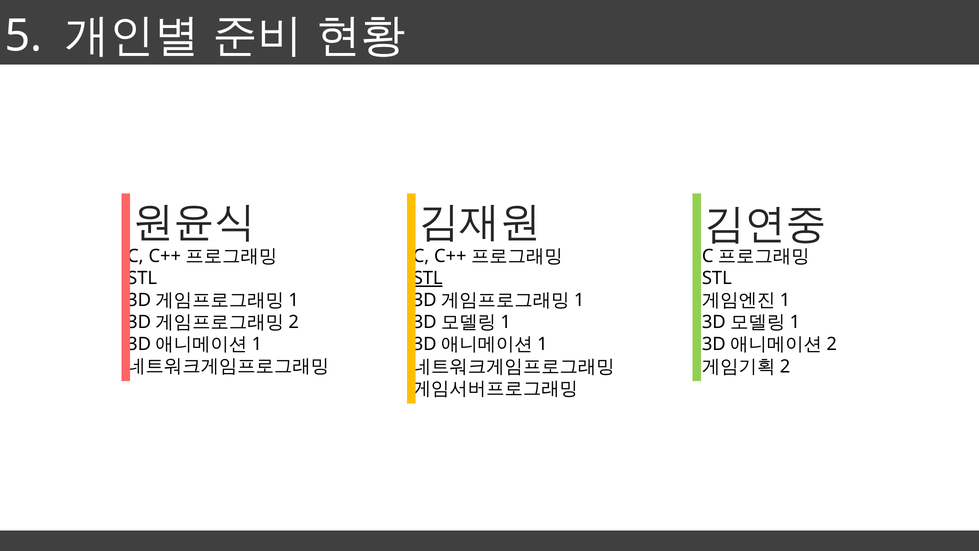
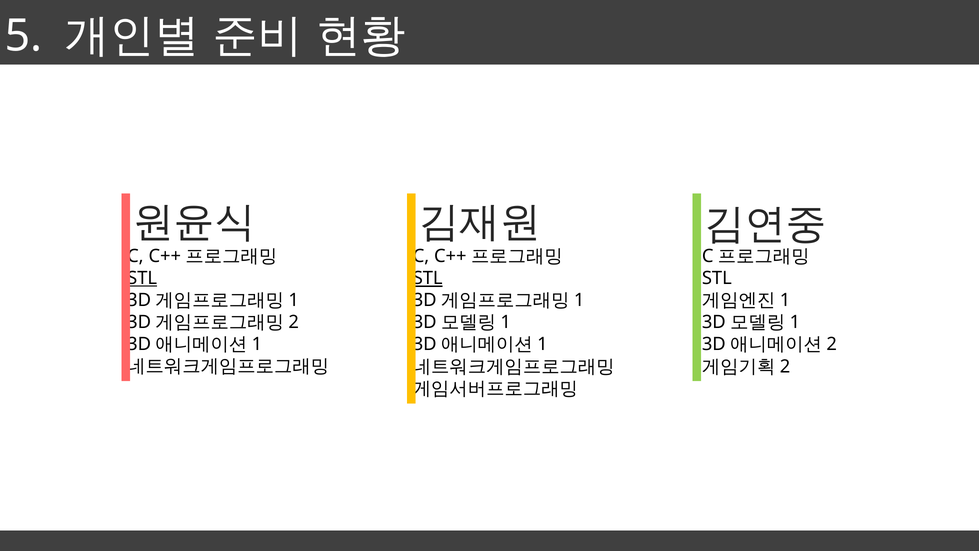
STL underline: none -> present (142, 278)
